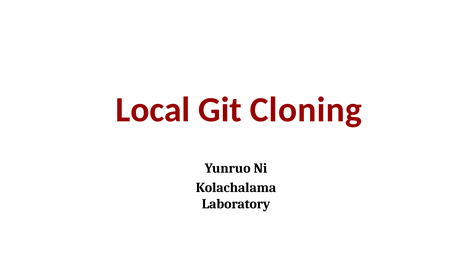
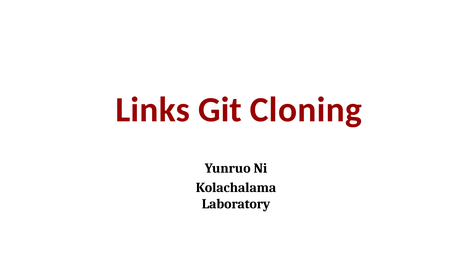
Local: Local -> Links (153, 110)
